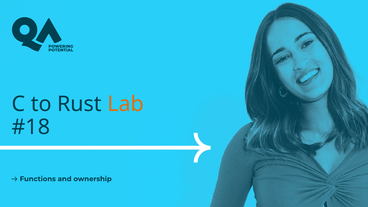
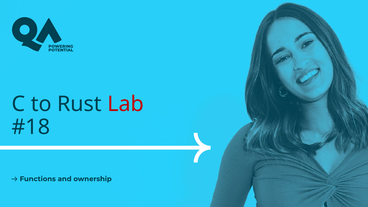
Lab colour: orange -> red (126, 104)
